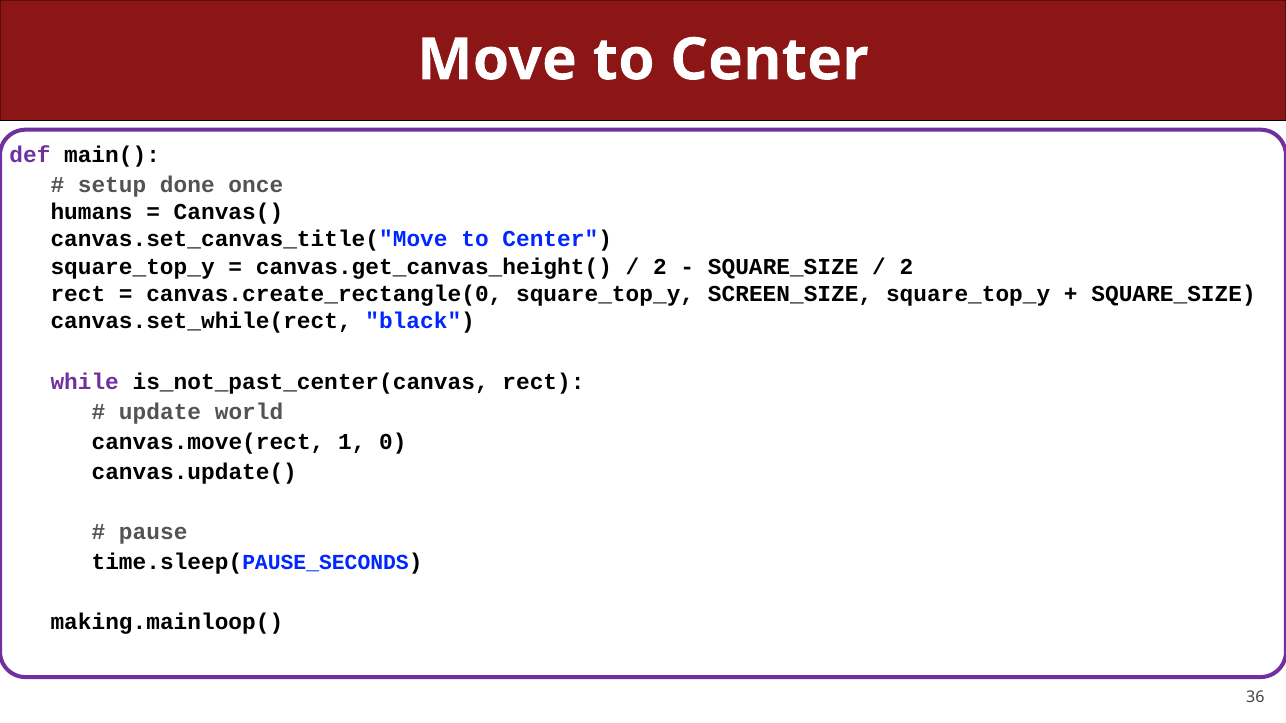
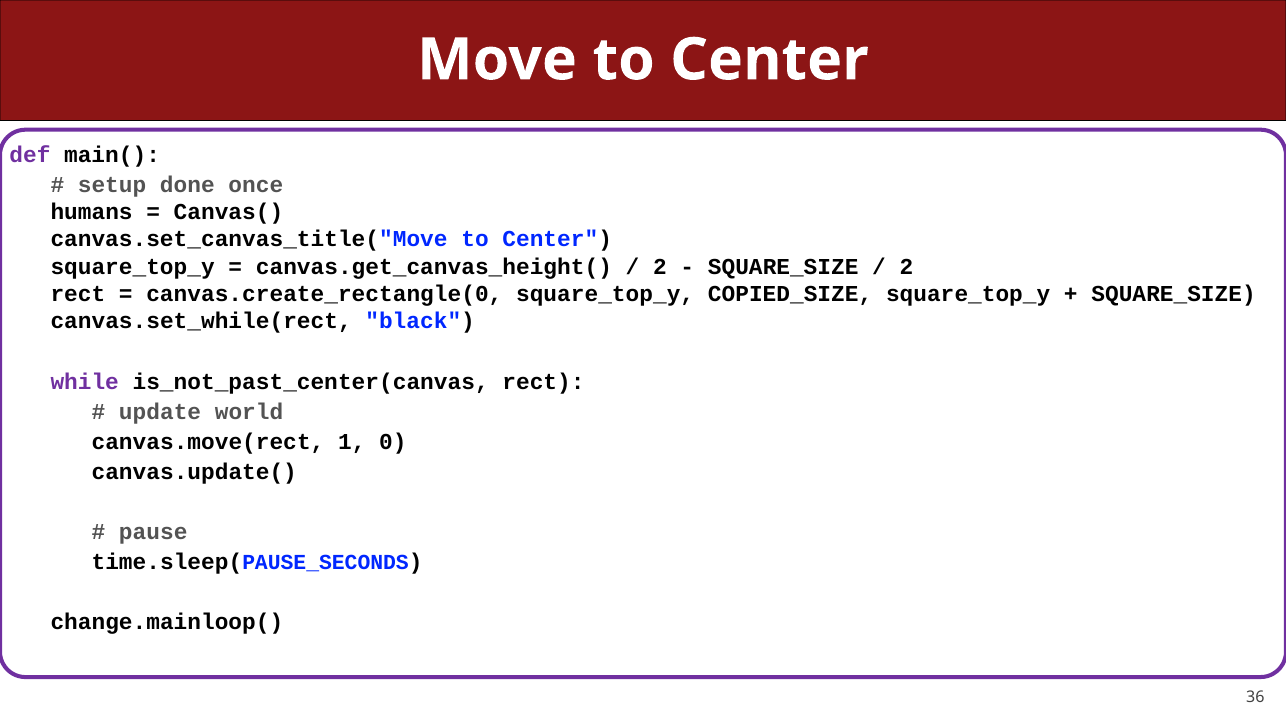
SCREEN_SIZE: SCREEN_SIZE -> COPIED_SIZE (790, 294)
making.mainloop(: making.mainloop( -> change.mainloop( (167, 622)
